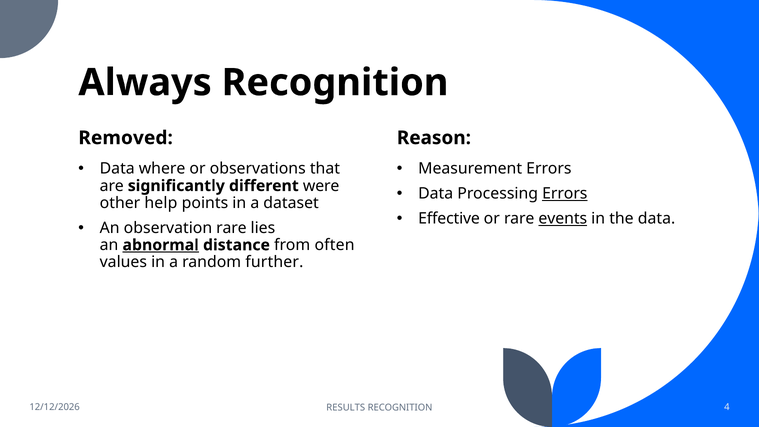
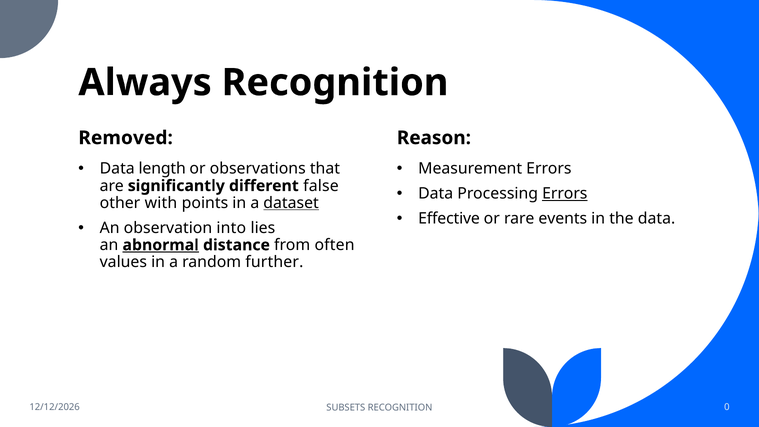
where: where -> length (162, 169)
were: were -> false (321, 186)
help: help -> with (161, 203)
dataset underline: none -> present (291, 203)
events underline: present -> none (563, 219)
observation rare: rare -> into (231, 228)
RESULTS: RESULTS -> SUBSETS (346, 408)
4: 4 -> 0 (727, 407)
